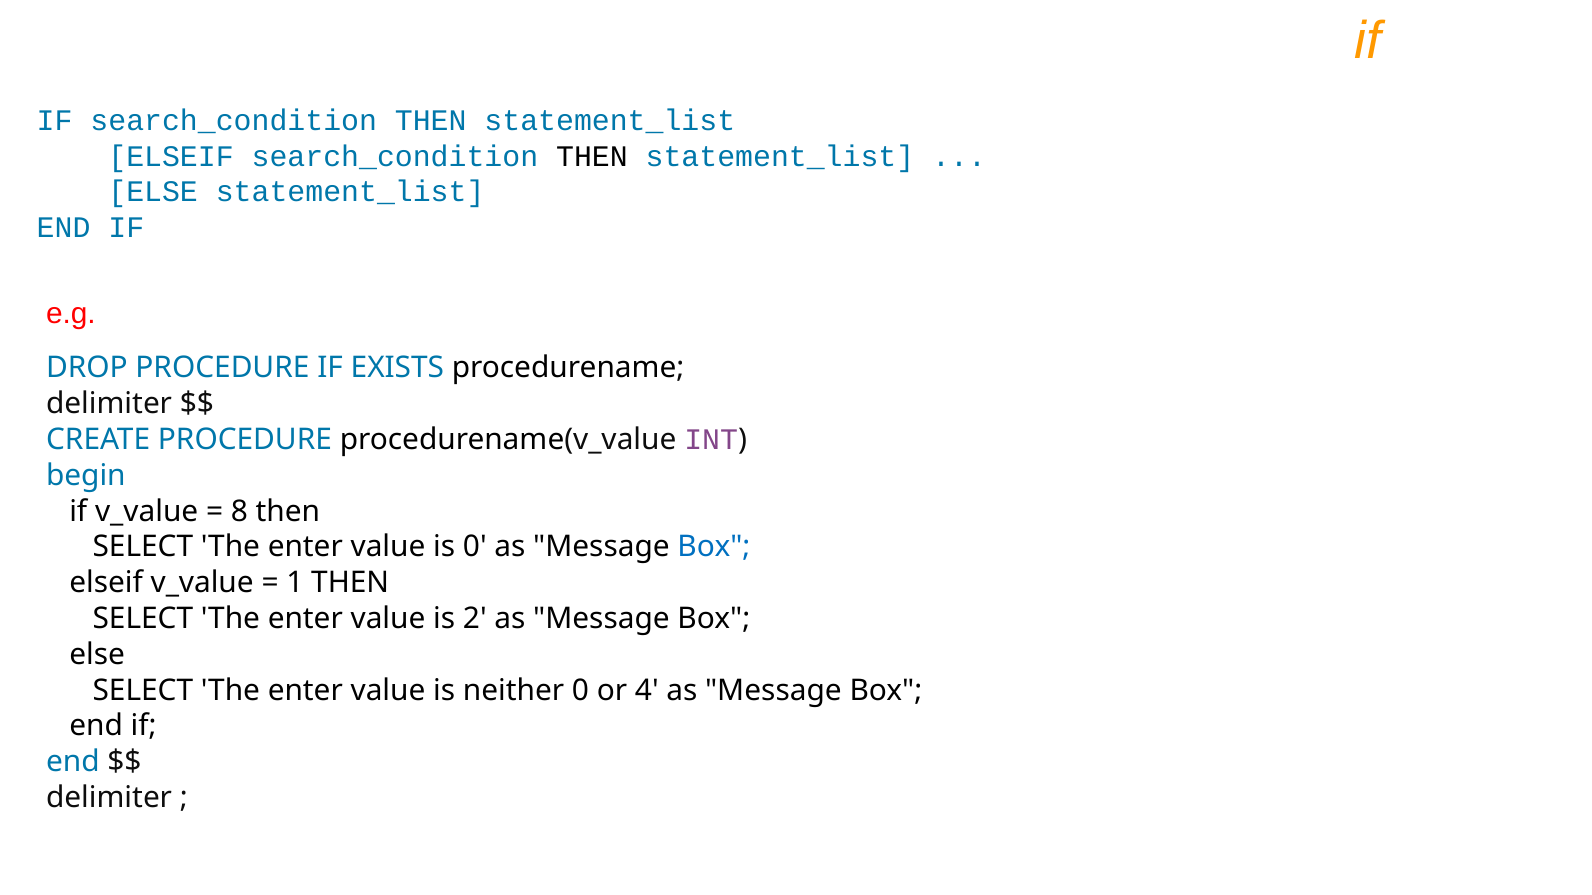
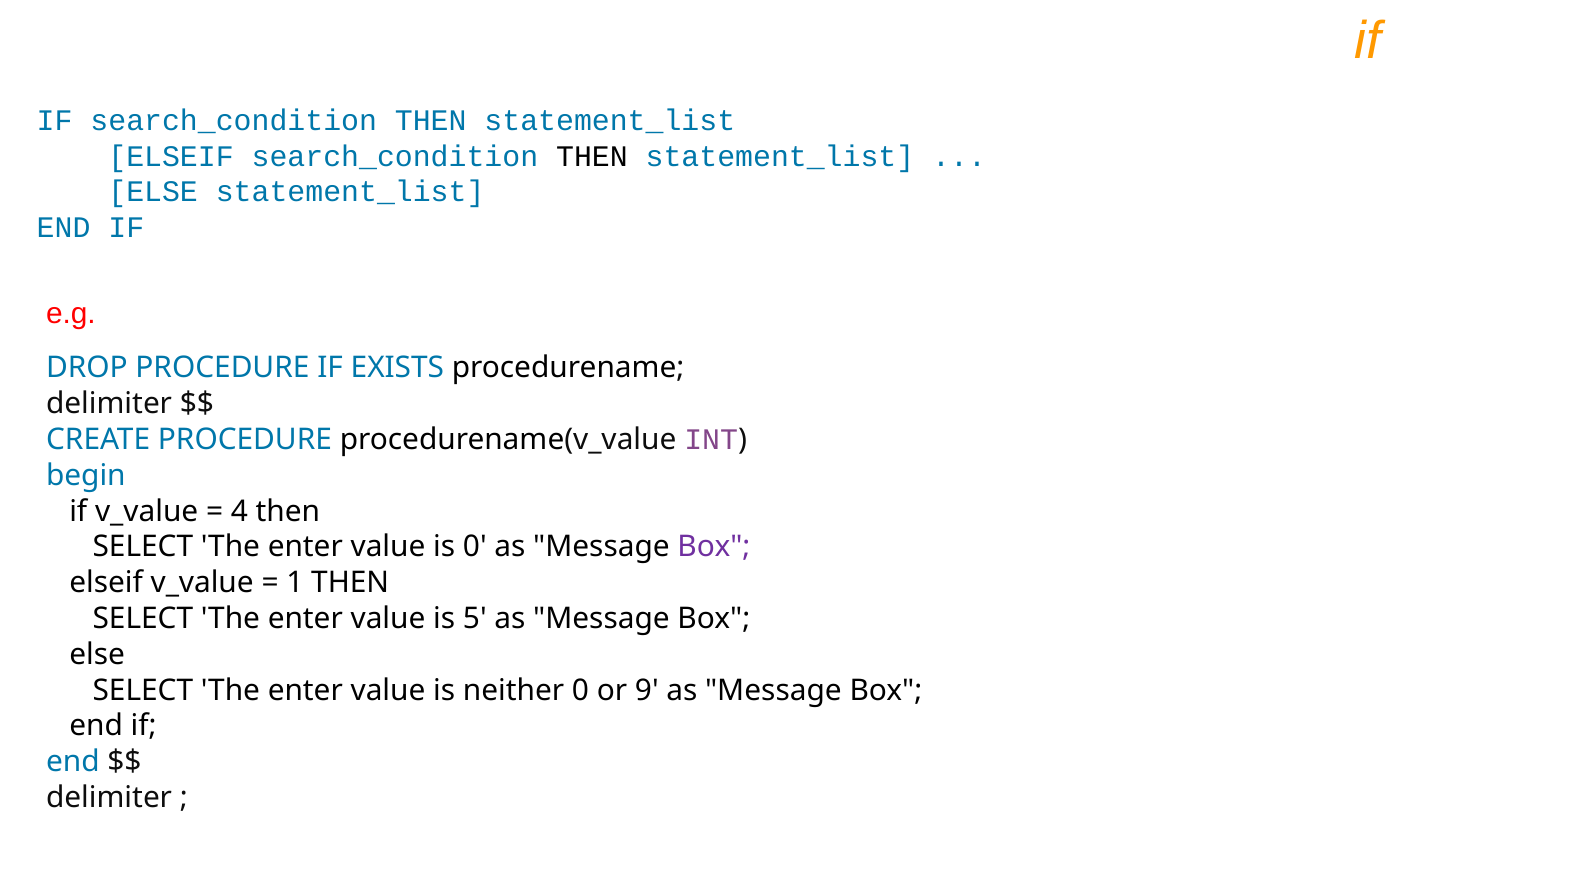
8: 8 -> 4 (239, 512)
Box colour: blue -> purple (714, 547)
2: 2 -> 5 (475, 619)
4: 4 -> 9 (647, 691)
